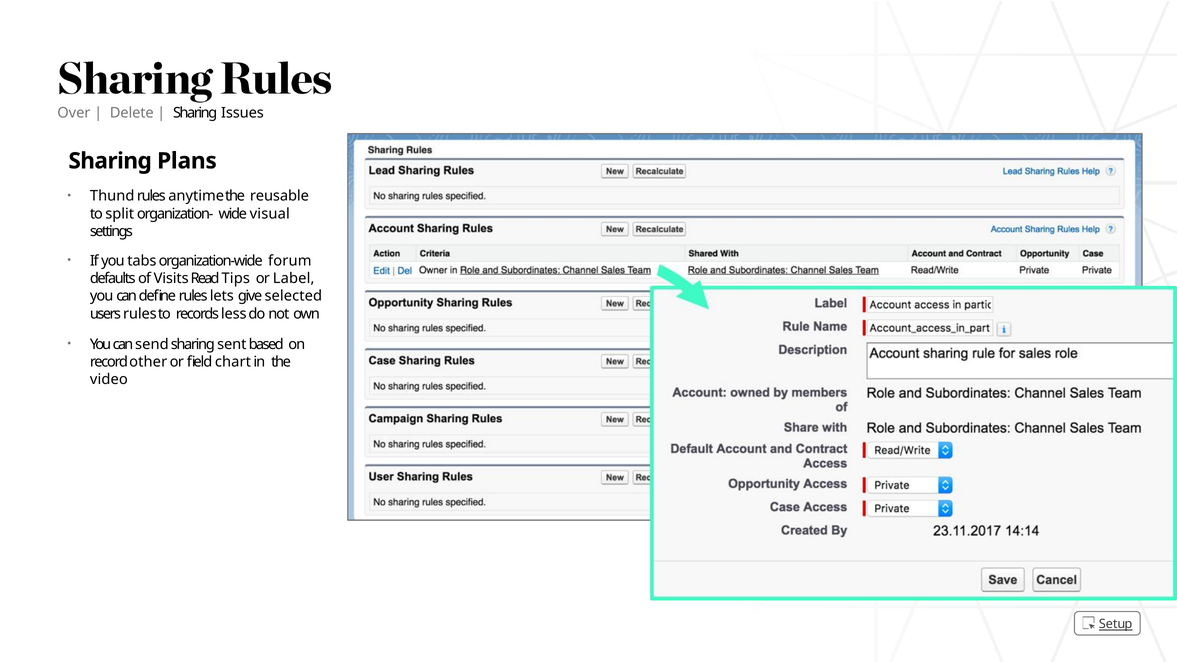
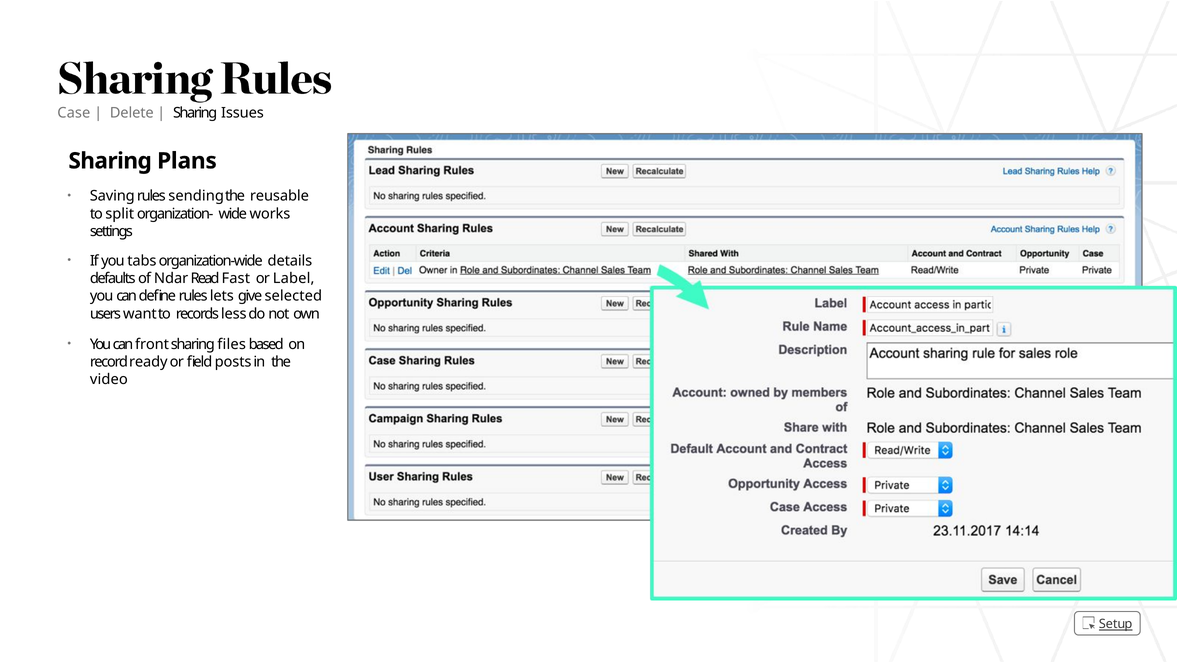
Over: Over -> Case (74, 113)
Thund: Thund -> Saving (112, 196)
anytime: anytime -> sending (196, 196)
visual: visual -> works (270, 214)
forum: forum -> details (290, 261)
Visits: Visits -> Ndar (171, 278)
Tips: Tips -> Fast (236, 278)
users rules: rules -> want (140, 314)
send: send -> front (152, 344)
sent: sent -> files (232, 344)
other: other -> ready (148, 362)
chart: chart -> posts (233, 362)
